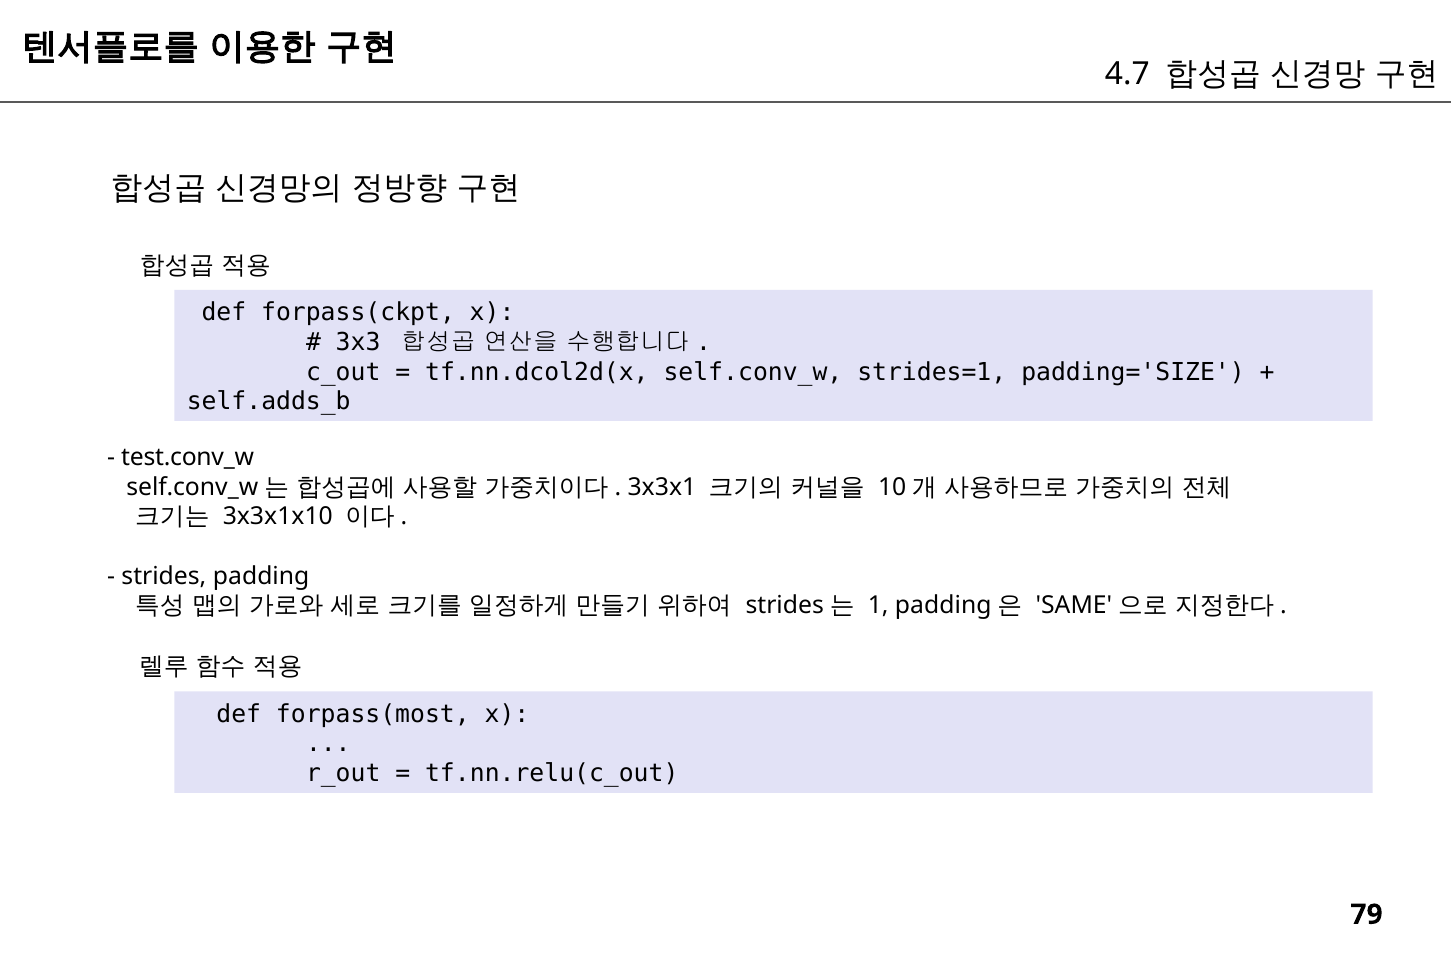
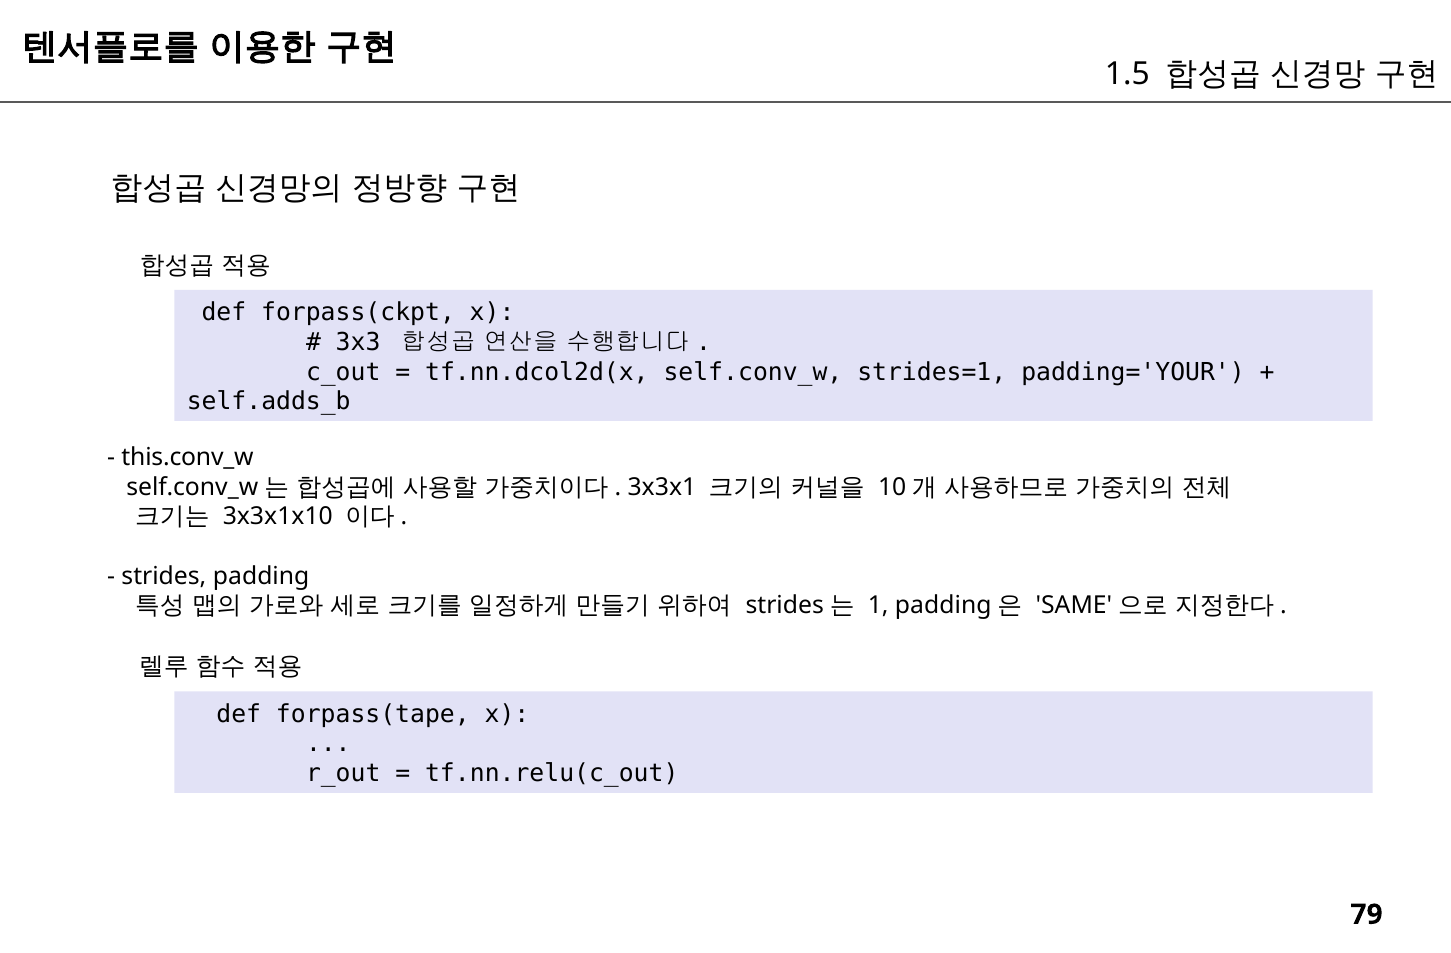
4.7: 4.7 -> 1.5 (1127, 74)
padding='SIZE: padding='SIZE -> padding='YOUR (1133, 372)
test.conv_w: test.conv_w -> this.conv_w (188, 457)
forpass(most: forpass(most -> forpass(tape (373, 714)
